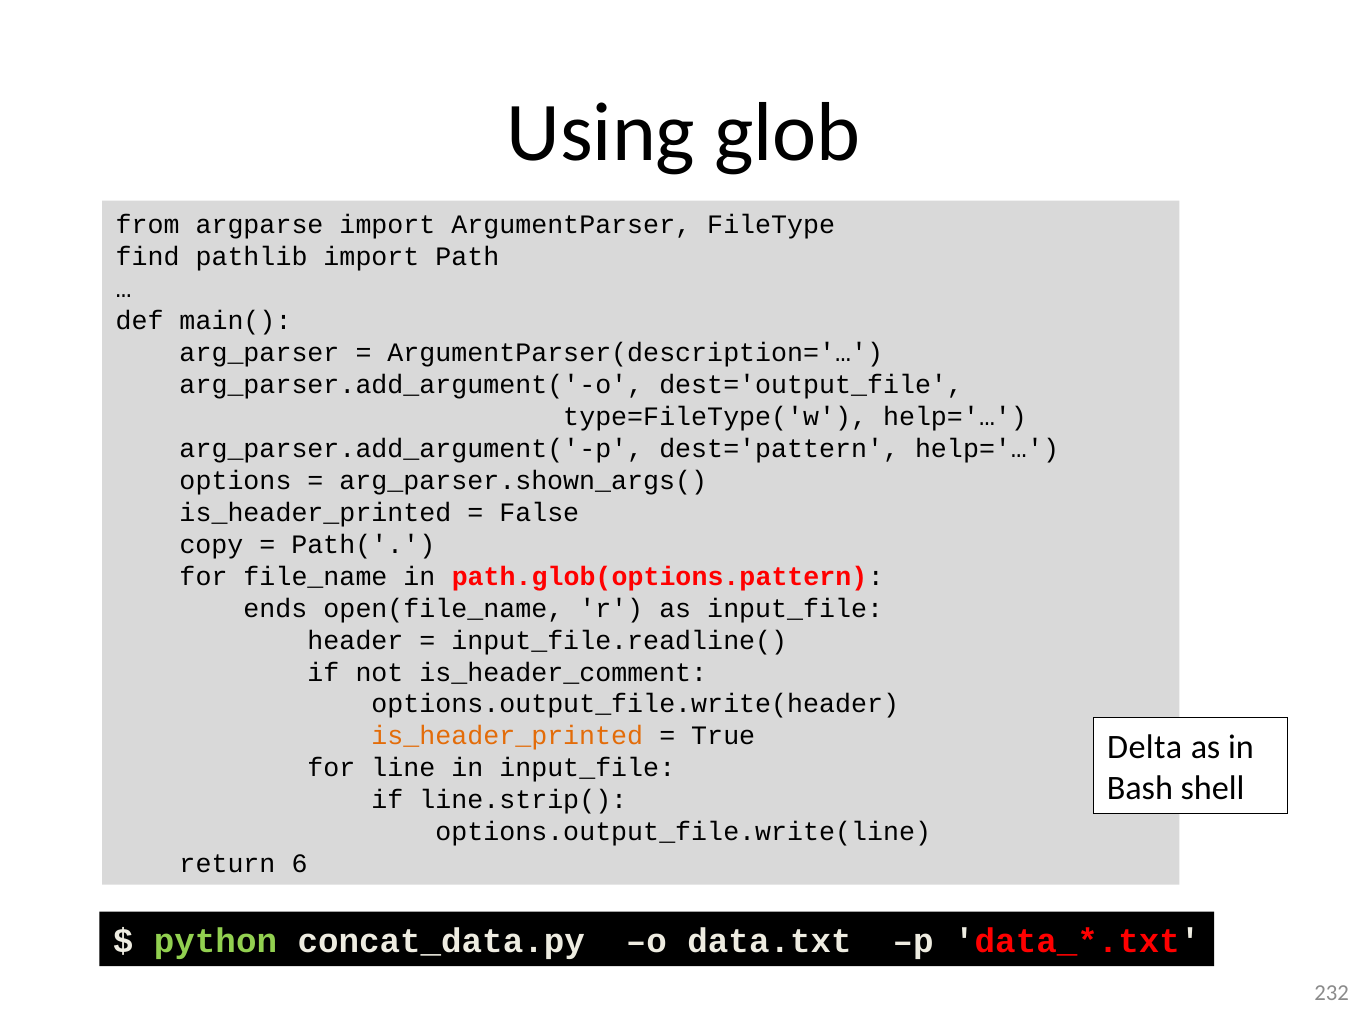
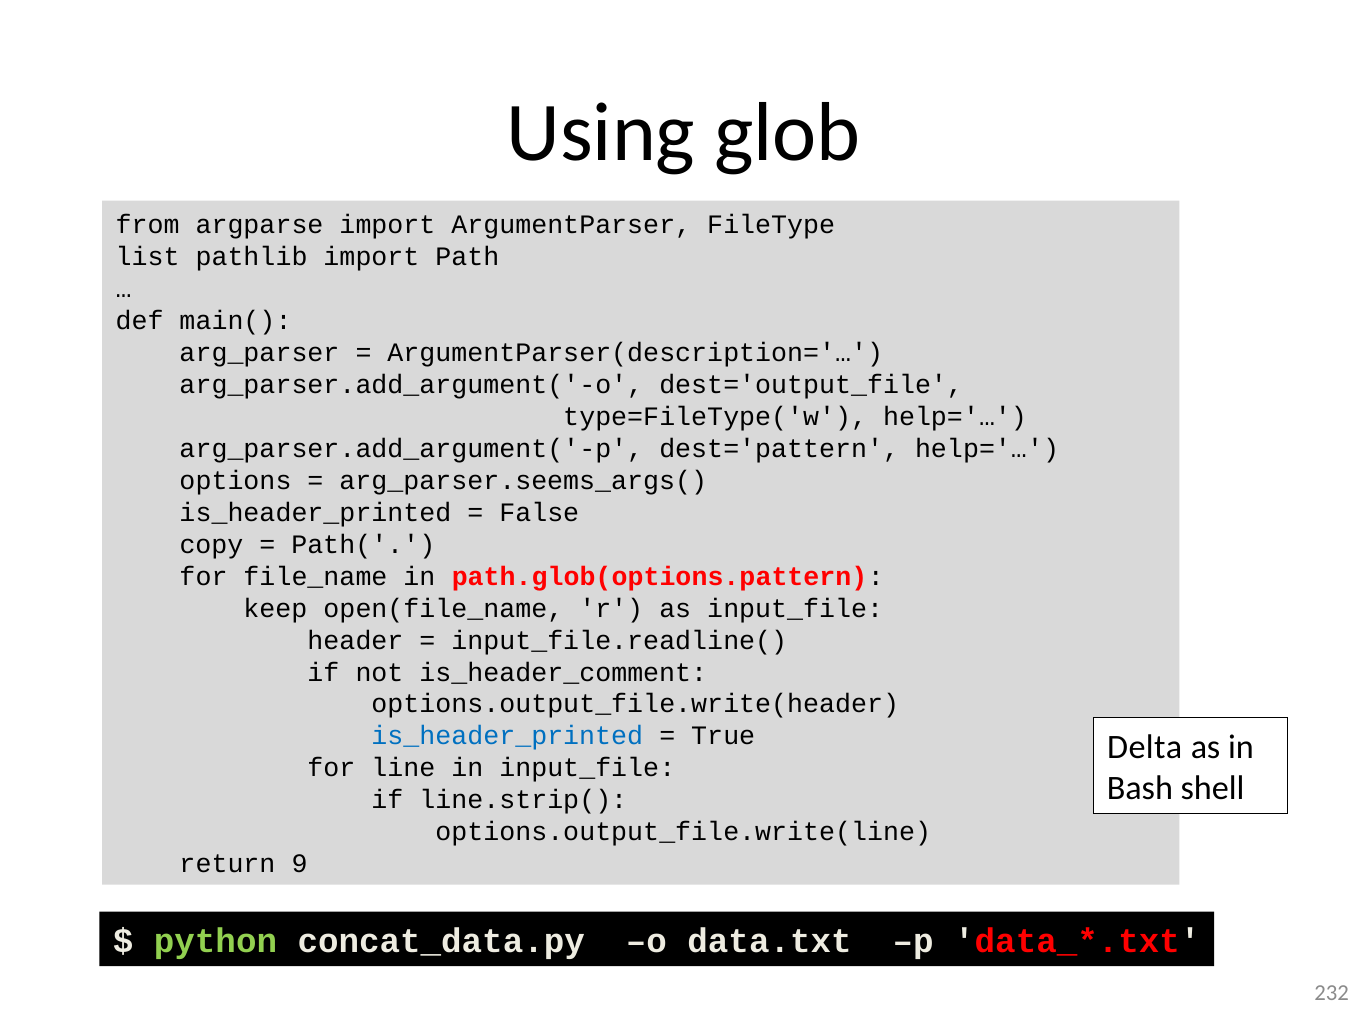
find: find -> list (148, 257)
arg_parser.shown_args(: arg_parser.shown_args( -> arg_parser.seems_args( (523, 481)
ends: ends -> keep (275, 608)
is_header_printed colour: orange -> blue (507, 736)
6: 6 -> 9 (300, 864)
